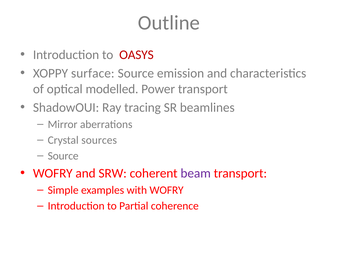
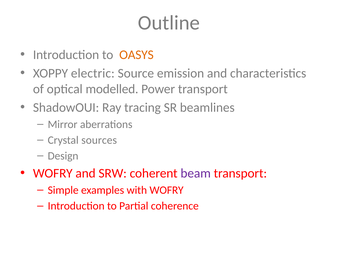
OASYS colour: red -> orange (136, 55)
surface: surface -> electric (93, 73)
Source: Source -> Design (63, 156)
